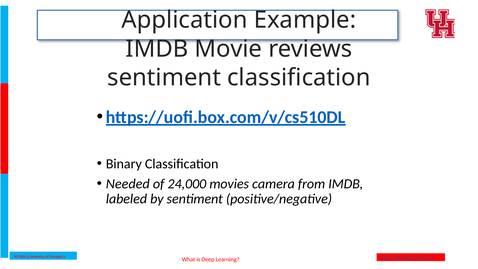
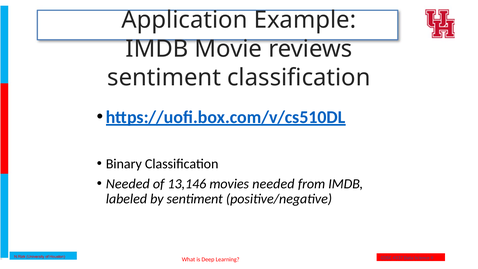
24,000: 24,000 -> 13,146 (187, 184)
movies camera: camera -> needed (273, 184)
